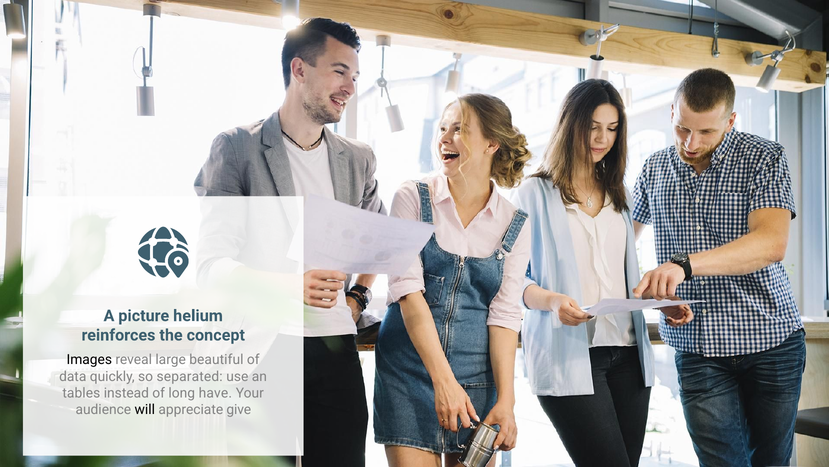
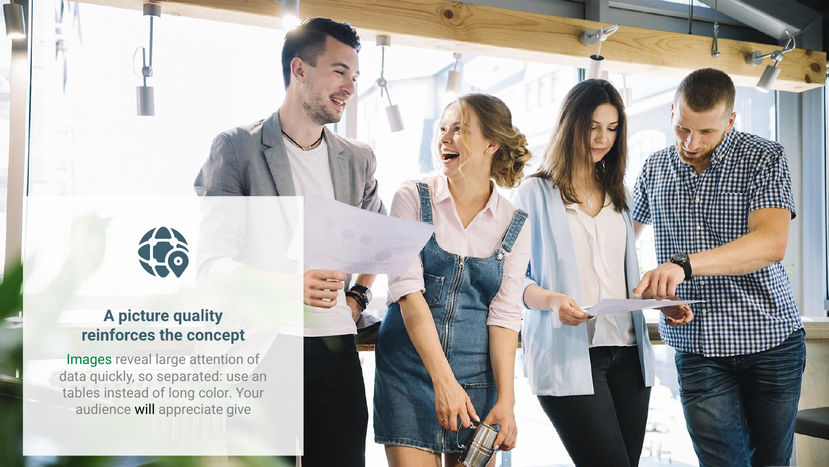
helium: helium -> quality (198, 315)
Images colour: black -> green (89, 359)
beautiful: beautiful -> attention (216, 359)
have: have -> color (216, 392)
